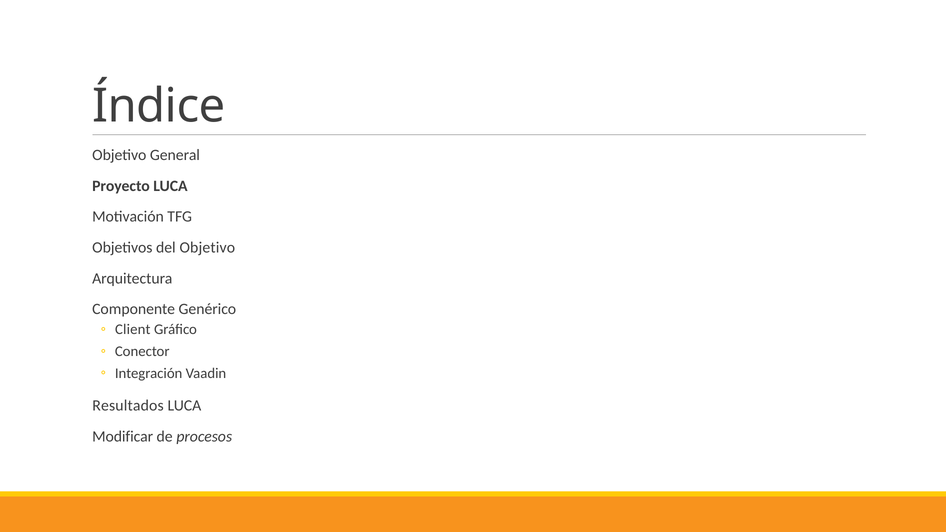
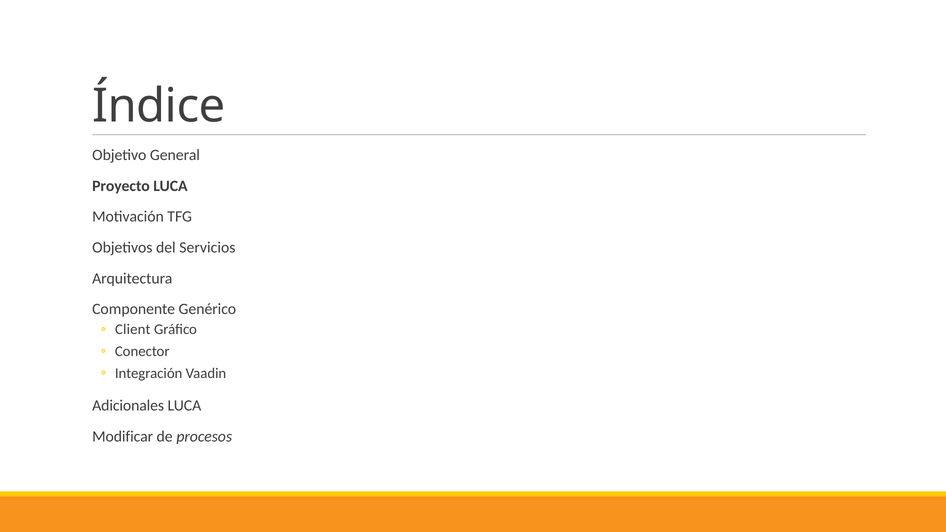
del Objetivo: Objetivo -> Servicios (207, 248)
Resultados: Resultados -> Adicionales (128, 406)
